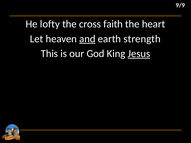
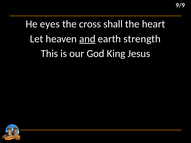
lofty: lofty -> eyes (50, 24)
faith: faith -> shall (113, 24)
Jesus underline: present -> none (139, 54)
